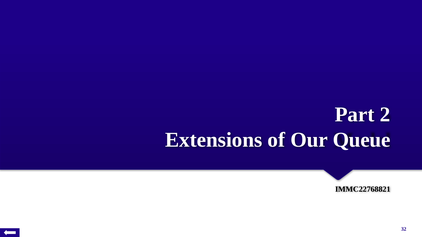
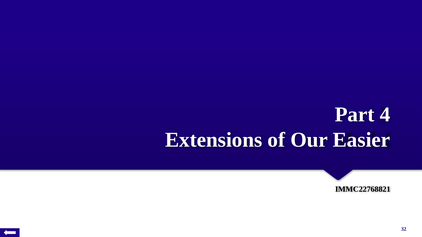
2: 2 -> 4 (385, 115)
Queue: Queue -> Easier (362, 140)
